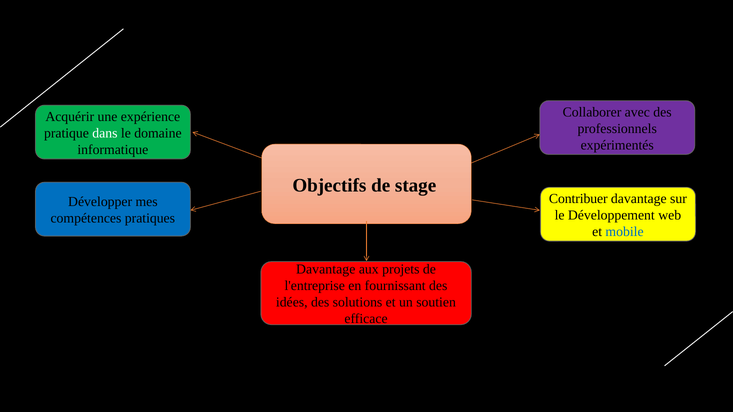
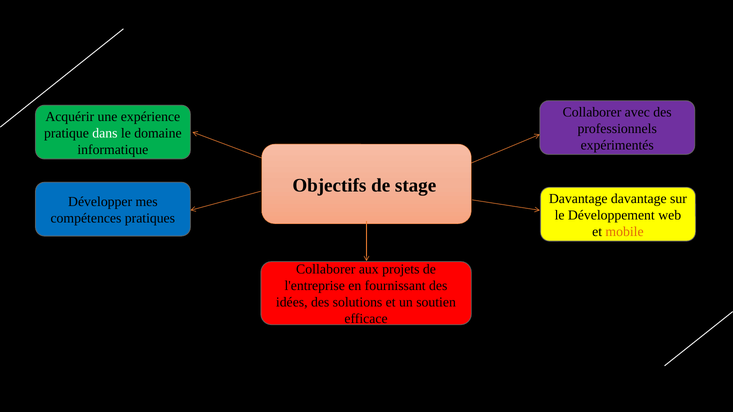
Contribuer: Contribuer -> Davantage (578, 199)
mobile colour: blue -> orange (625, 232)
Davantage: Davantage -> Collaborer (326, 270)
